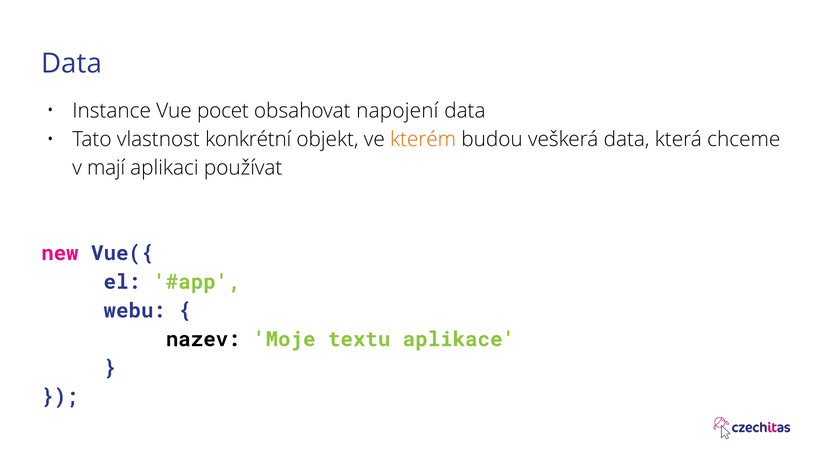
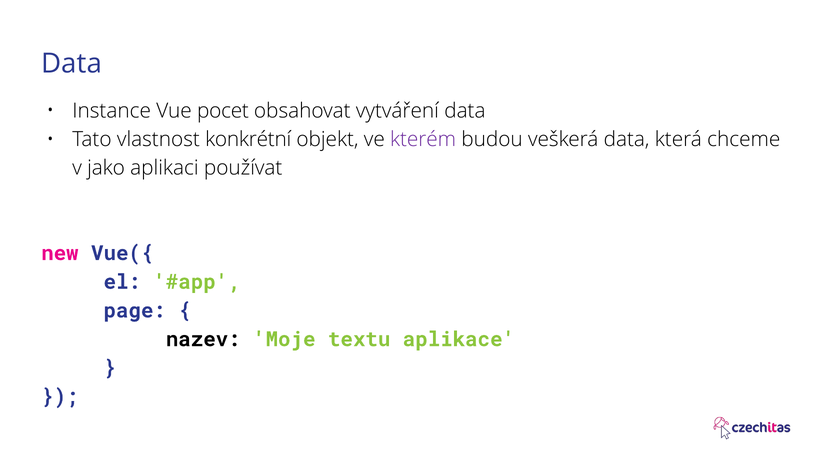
napojení: napojení -> vytváření (397, 111)
kterém colour: orange -> purple (423, 139)
mají: mají -> jako (106, 168)
webu: webu -> page (135, 310)
